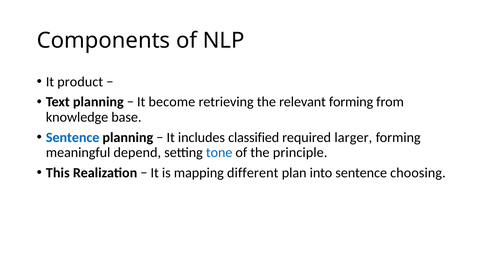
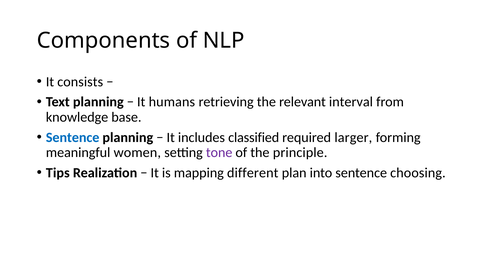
product: product -> consists (80, 82)
become: become -> humans (172, 102)
relevant forming: forming -> interval (351, 102)
depend: depend -> women (137, 152)
tone colour: blue -> purple (219, 152)
This: This -> Tips (58, 173)
